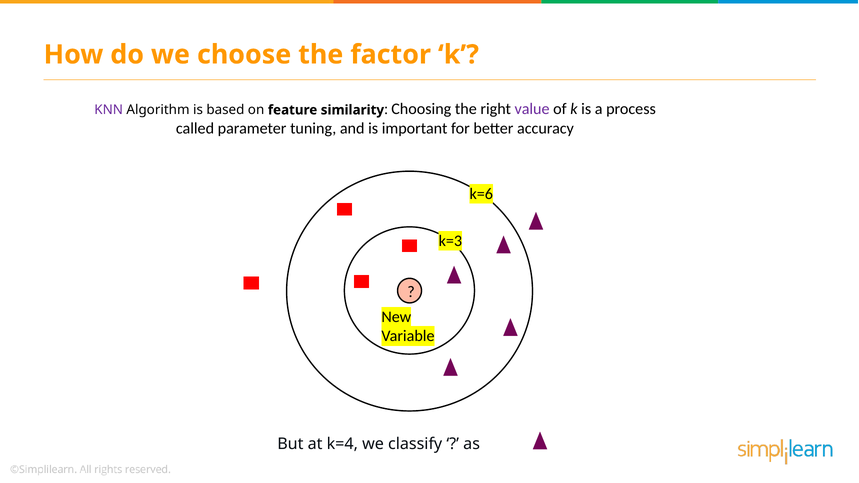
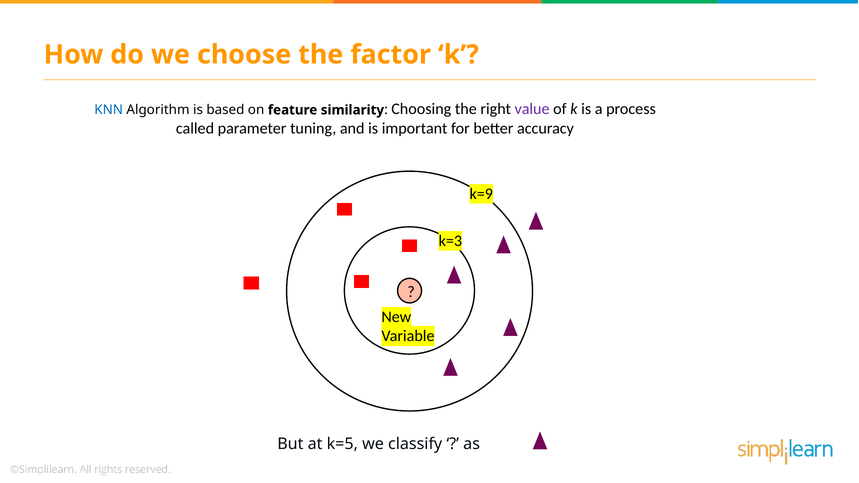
KNN colour: purple -> blue (109, 110)
k=6: k=6 -> k=9 (481, 194)
k=4: k=4 -> k=5 (342, 444)
